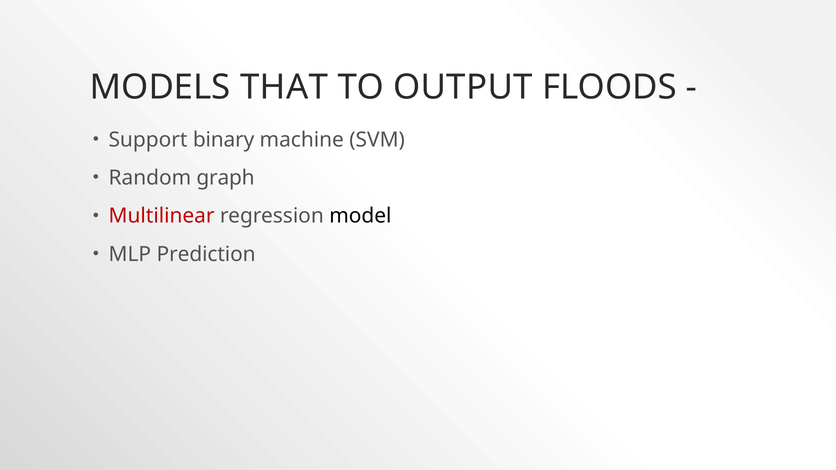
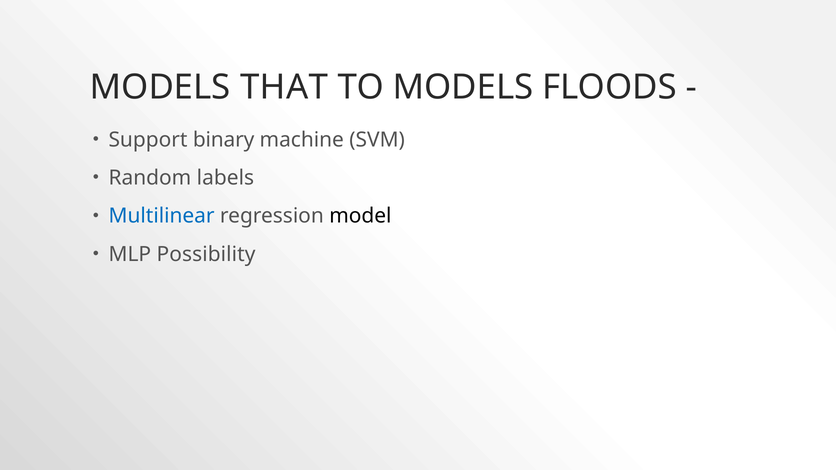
TO OUTPUT: OUTPUT -> MODELS (463, 88)
graph: graph -> labels (225, 178)
Multilinear colour: red -> blue (162, 216)
Prediction: Prediction -> Possibility (206, 254)
